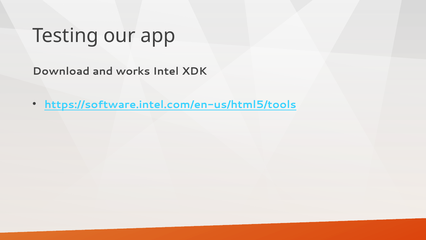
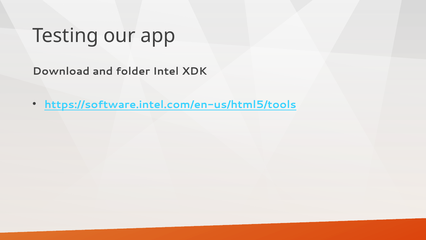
works: works -> folder (133, 71)
